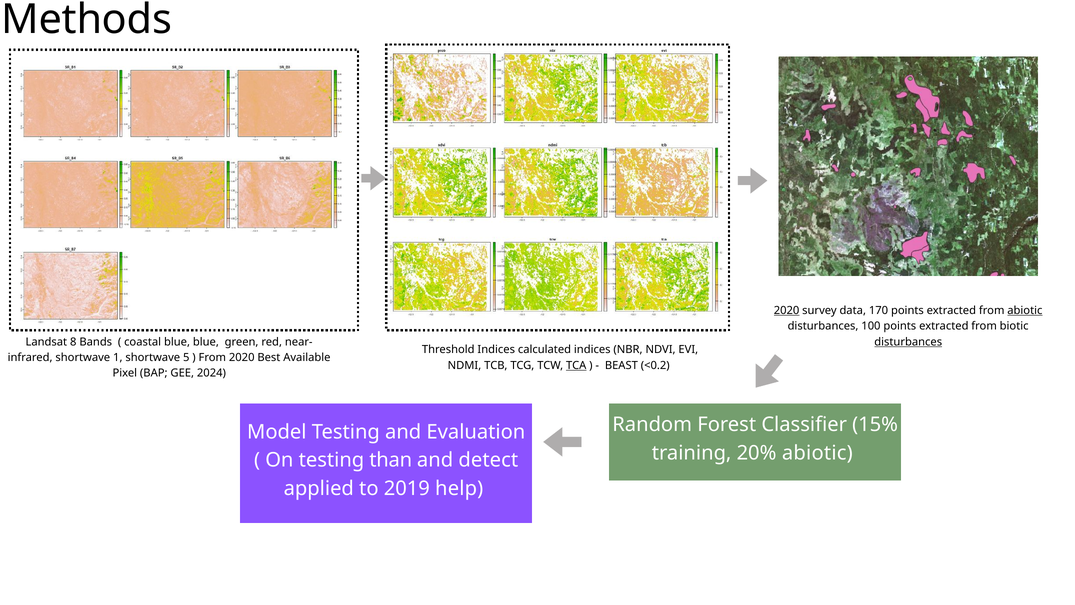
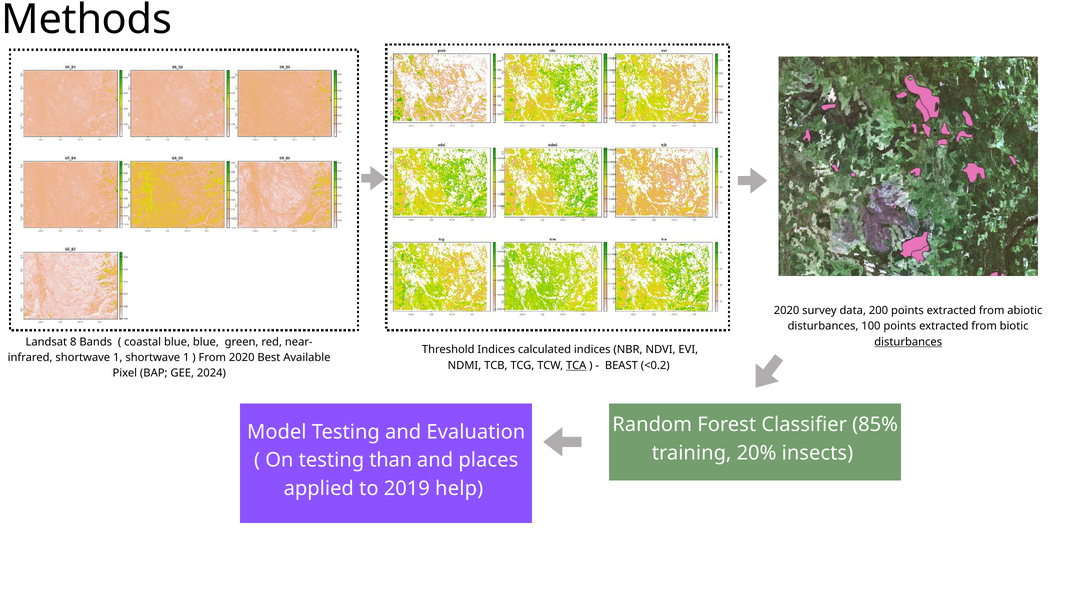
2020 underline: present -> none (787, 310)
170: 170 -> 200 (879, 310)
abiotic underline: present -> none (1025, 310)
1 shortwave 5: 5 -> 1 (186, 357)
15%: 15% -> 85% (875, 425)
20% abiotic: abiotic -> insects (817, 453)
detect: detect -> places (488, 460)
